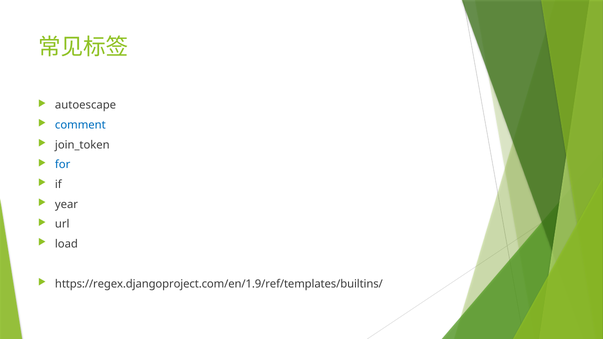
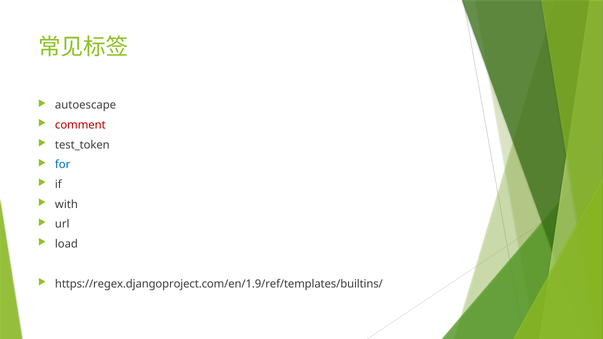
comment colour: blue -> red (80, 125)
join_token: join_token -> test_token (82, 145)
year: year -> with (66, 205)
